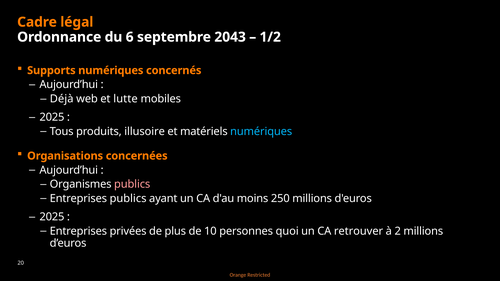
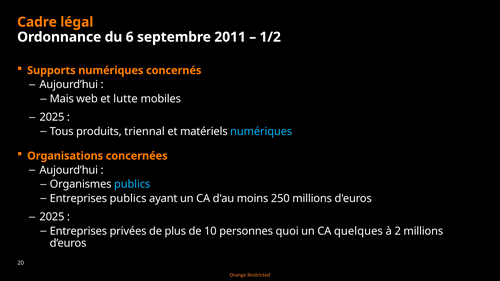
2043: 2043 -> 2011 (230, 37)
Déjà: Déjà -> Mais (62, 99)
illusoire: illusoire -> triennal (145, 132)
publics colour: pink -> light blue (132, 184)
retrouver: retrouver -> quelques (358, 231)
